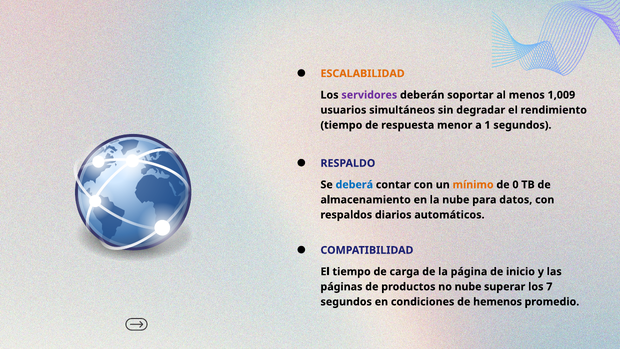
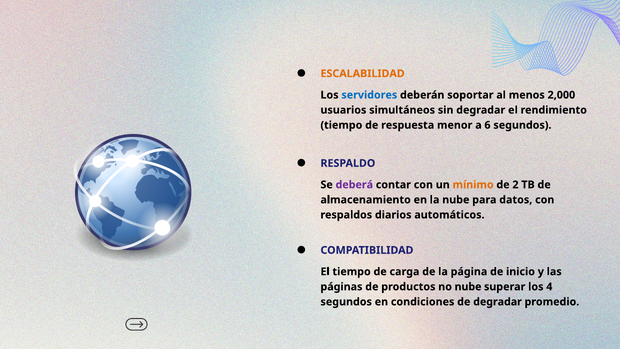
servidores colour: purple -> blue (369, 95)
1,009: 1,009 -> 2,000 (561, 95)
1: 1 -> 6 (487, 125)
deberá colour: blue -> purple (354, 185)
0: 0 -> 2 (515, 185)
7: 7 -> 4 (549, 287)
de hemenos: hemenos -> degradar (498, 302)
